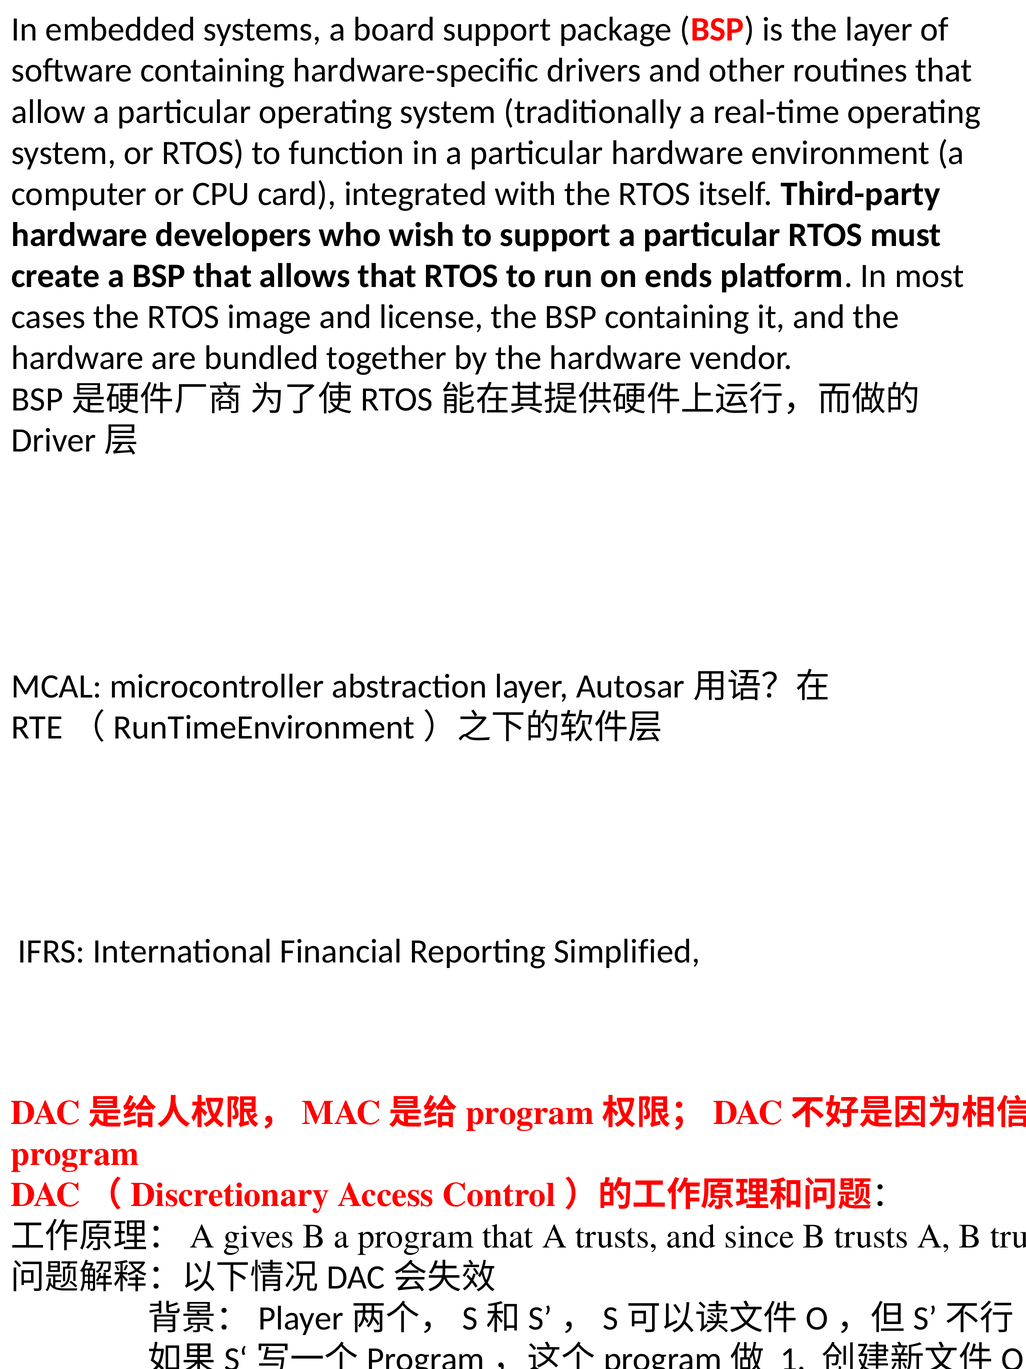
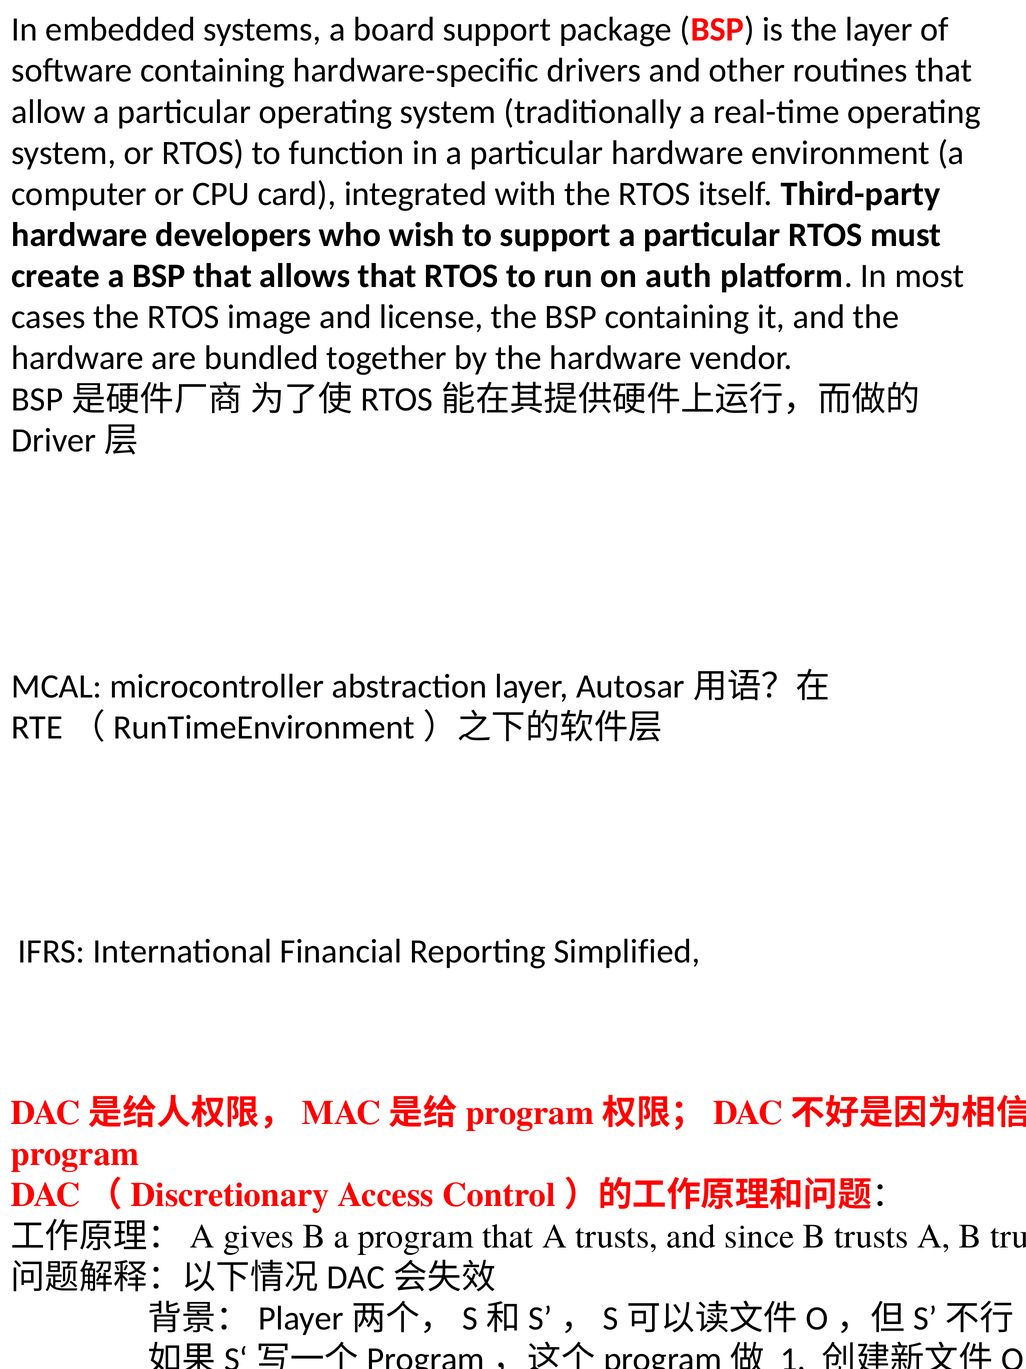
ends: ends -> auth (679, 276)
